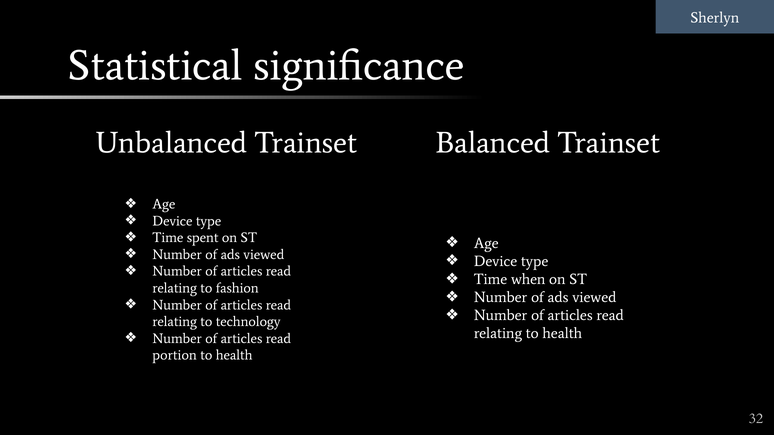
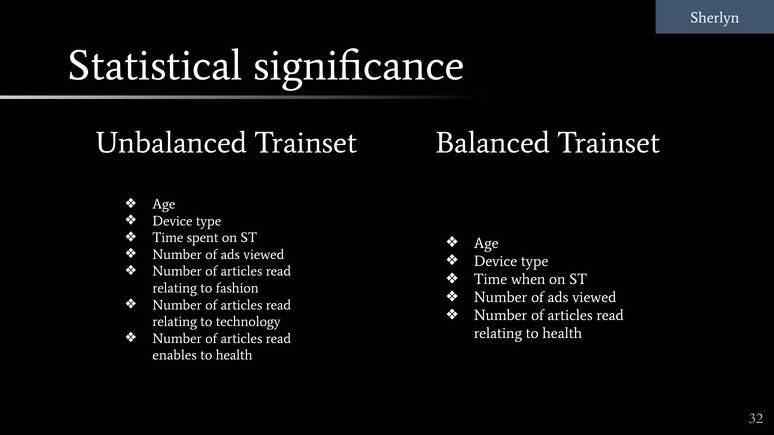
portion: portion -> enables (175, 356)
